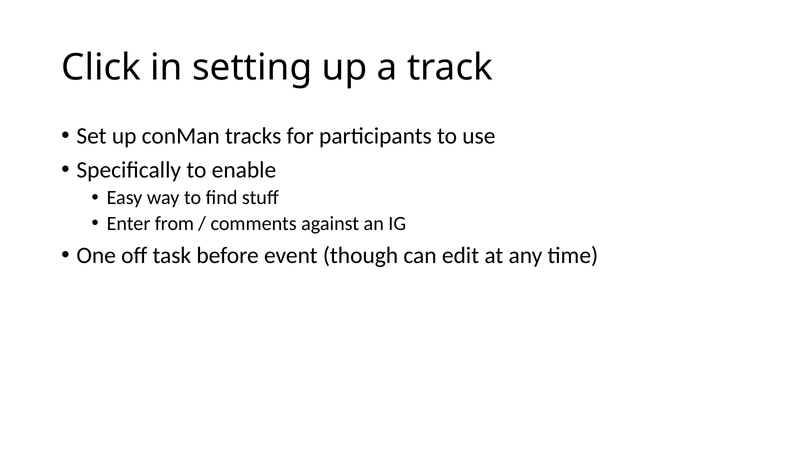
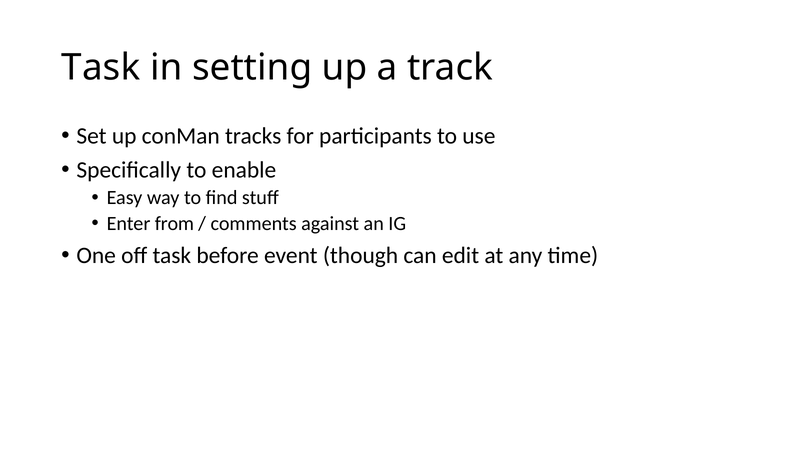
Click: Click -> Task (101, 68)
